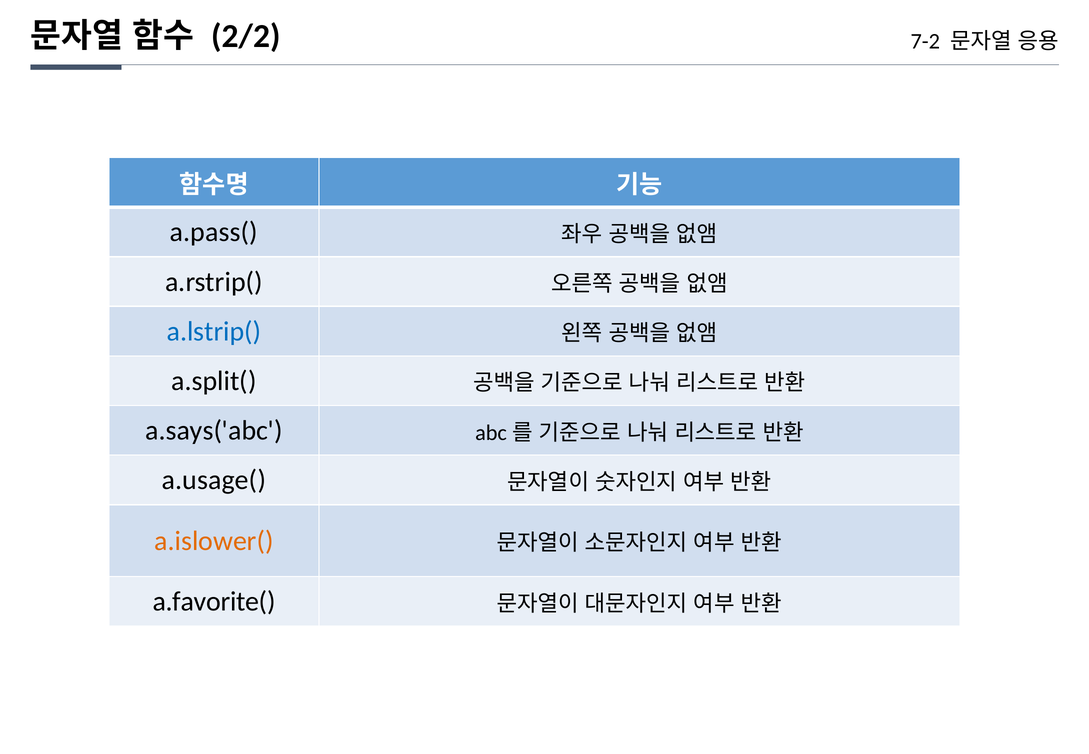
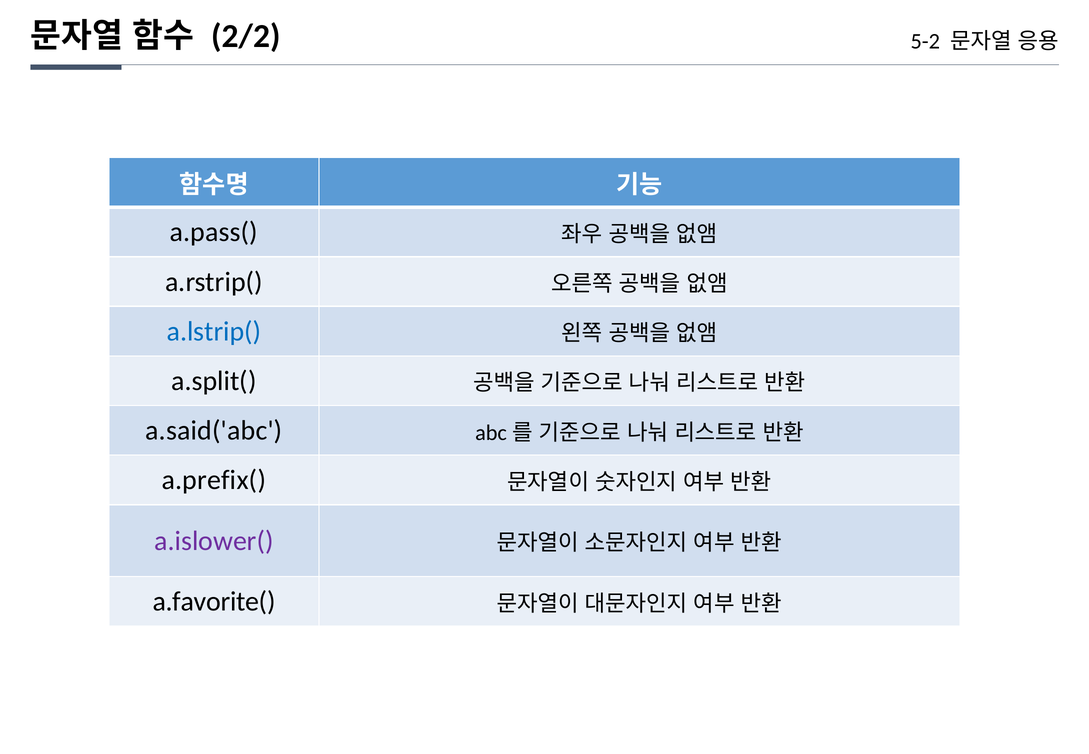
7-2: 7-2 -> 5-2 (925, 41)
a.says('abc: a.says('abc -> a.said('abc (214, 431)
a.usage(: a.usage( -> a.prefix( (214, 480)
a.islower( colour: orange -> purple (214, 541)
